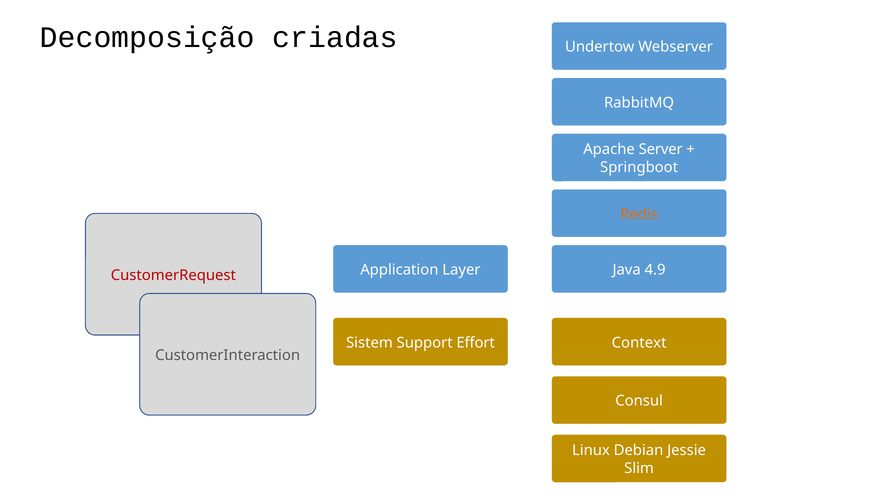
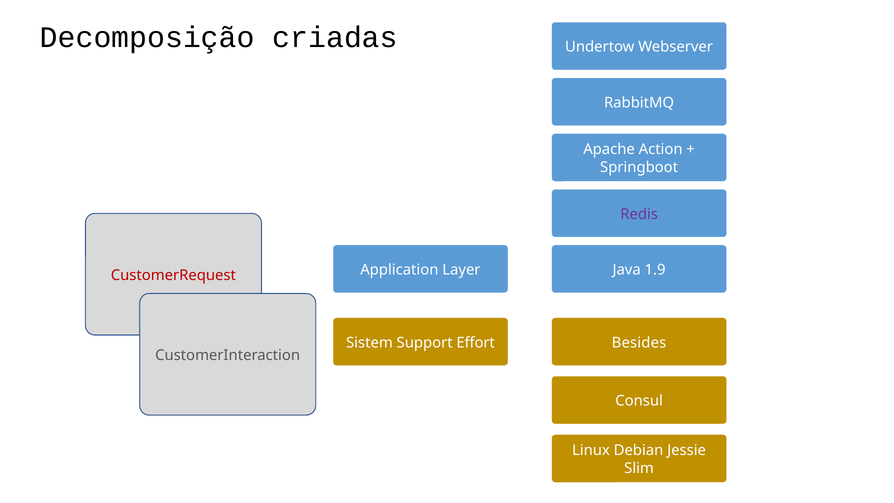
Server: Server -> Action (661, 150)
Redis colour: orange -> purple (639, 214)
4.9: 4.9 -> 1.9 (655, 270)
Context: Context -> Besides (639, 343)
